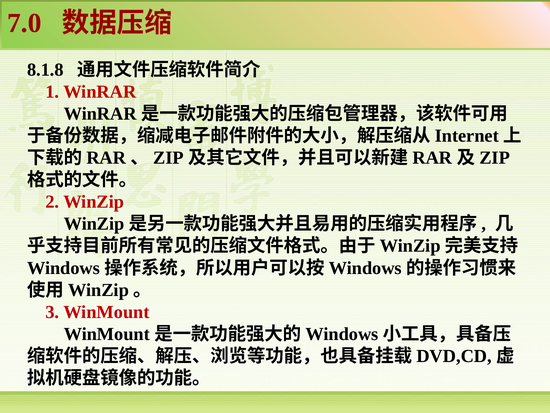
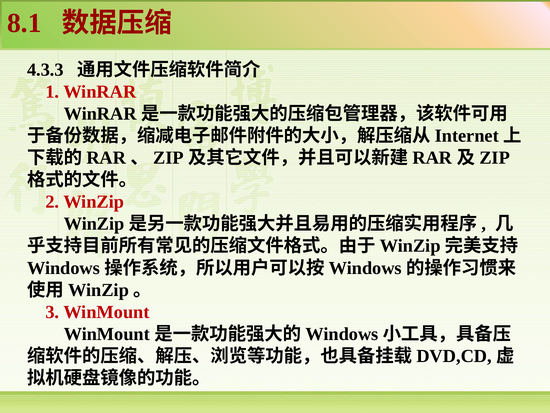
7.0: 7.0 -> 8.1 (24, 23)
8.1.8: 8.1.8 -> 4.3.3 (45, 70)
